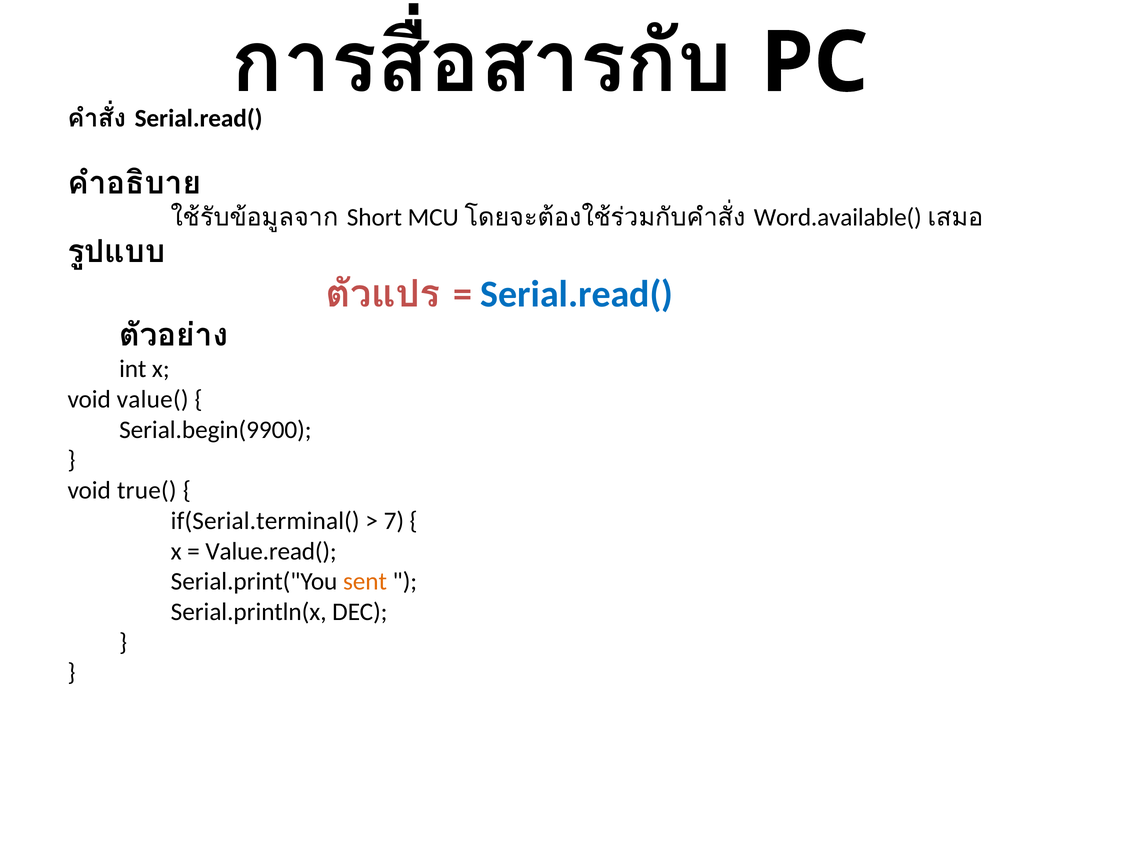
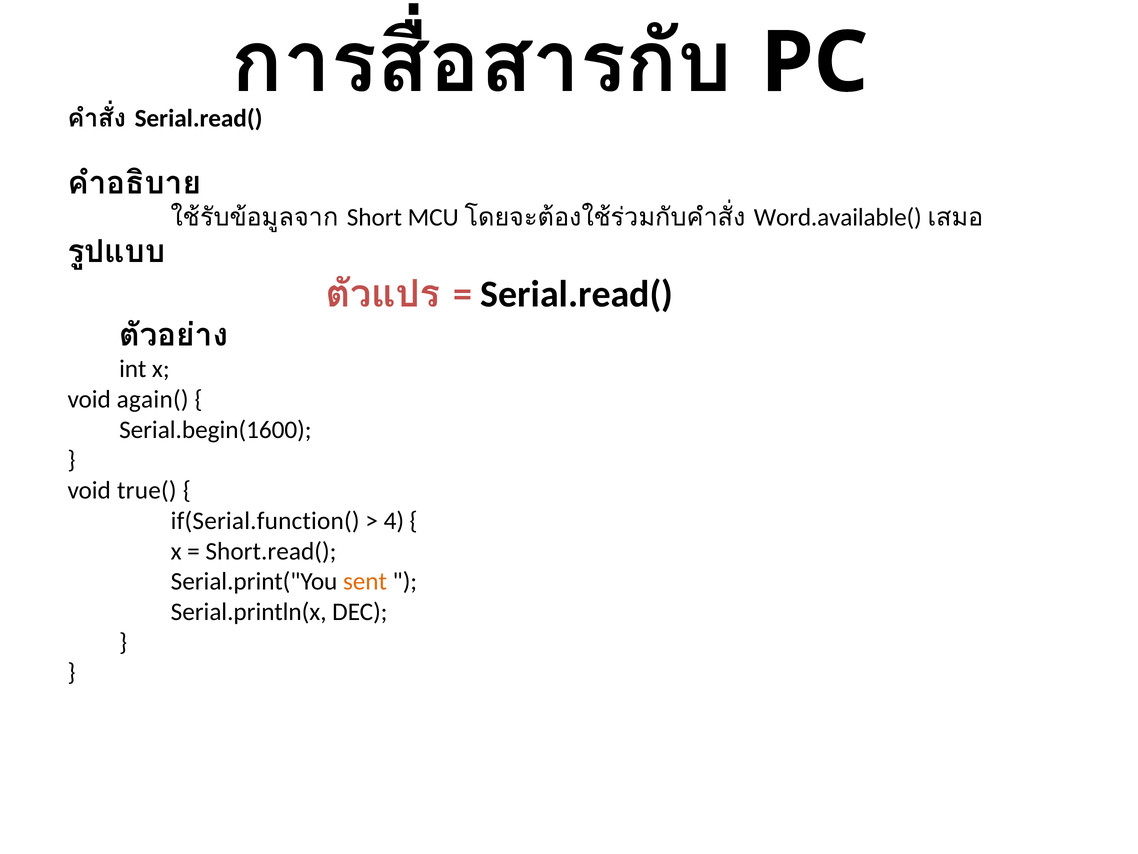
Serial.read( colour: blue -> black (577, 294)
value(: value( -> again( (153, 399)
Serial.begin(9900: Serial.begin(9900 -> Serial.begin(1600 (215, 430)
if(Serial.terminal(: if(Serial.terminal( -> if(Serial.function( (265, 521)
7: 7 -> 4 (394, 521)
Value.read(: Value.read( -> Short.read( (271, 551)
